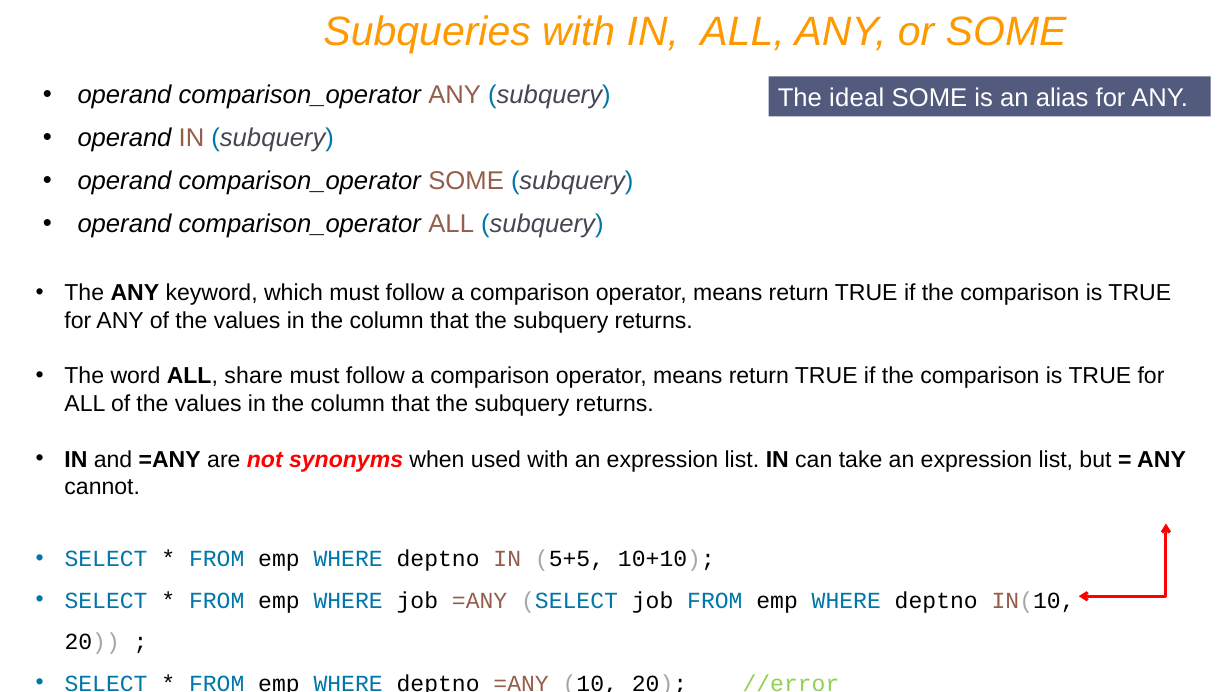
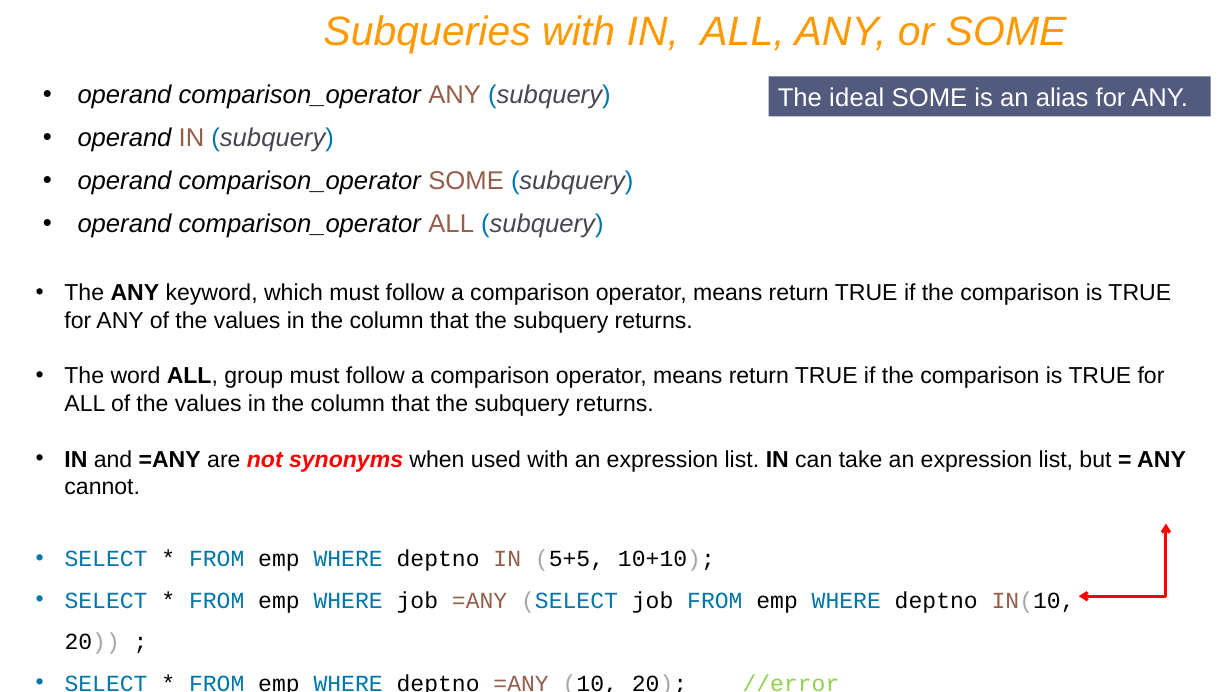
share: share -> group (254, 376)
